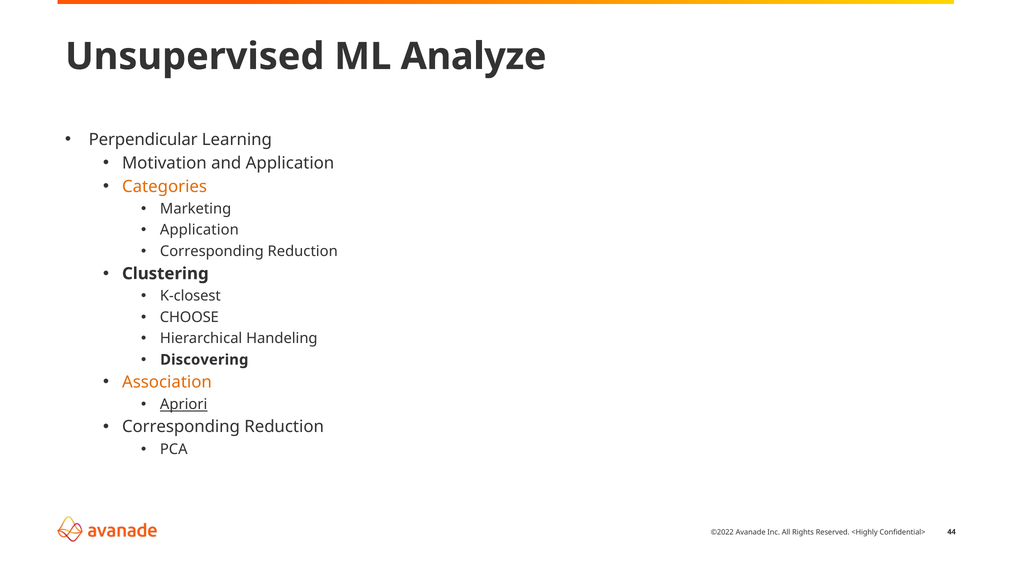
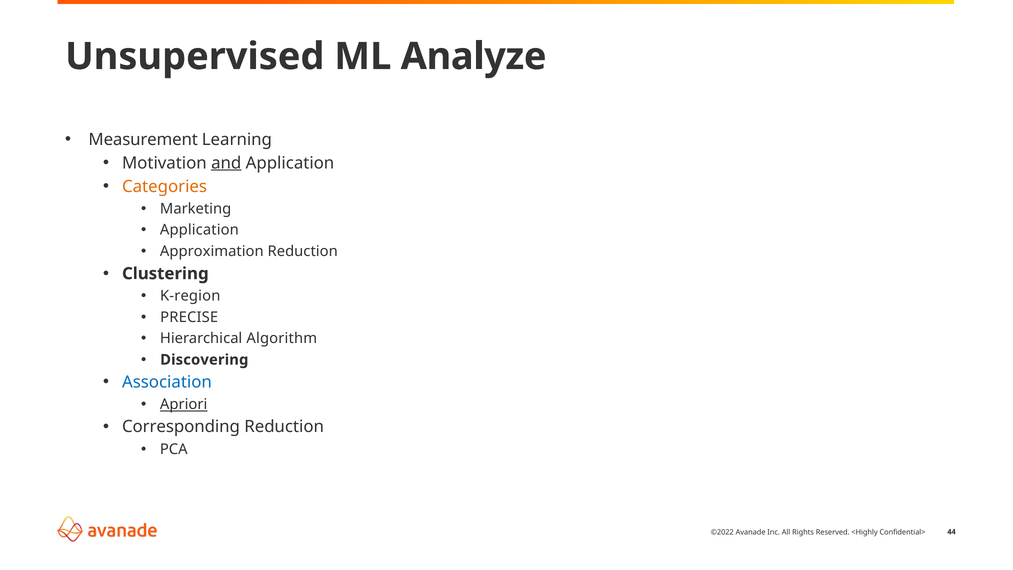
Perpendicular: Perpendicular -> Measurement (143, 139)
and underline: none -> present (226, 163)
Corresponding: Corresponding -> Approximation (212, 251)
K-closest: K-closest -> K-region (190, 296)
CHOOSE: CHOOSE -> PRECISE (189, 317)
Handeling: Handeling -> Algorithm (282, 338)
Association colour: orange -> blue (167, 382)
